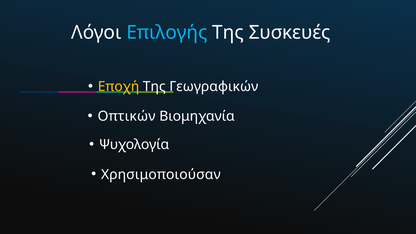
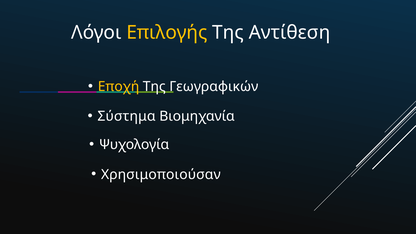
Επιλογής colour: light blue -> yellow (167, 33)
Συσκευές: Συσκευές -> Αντίθεση (289, 33)
Οπτικών: Οπτικών -> Σύστημα (127, 116)
